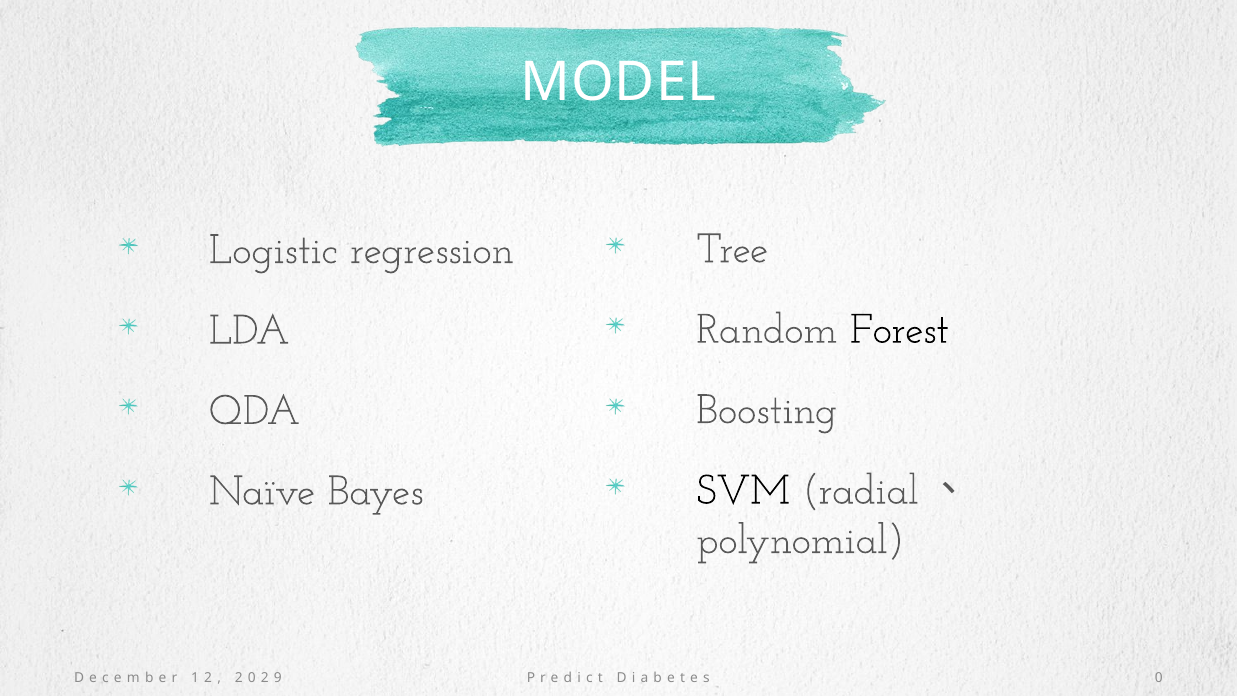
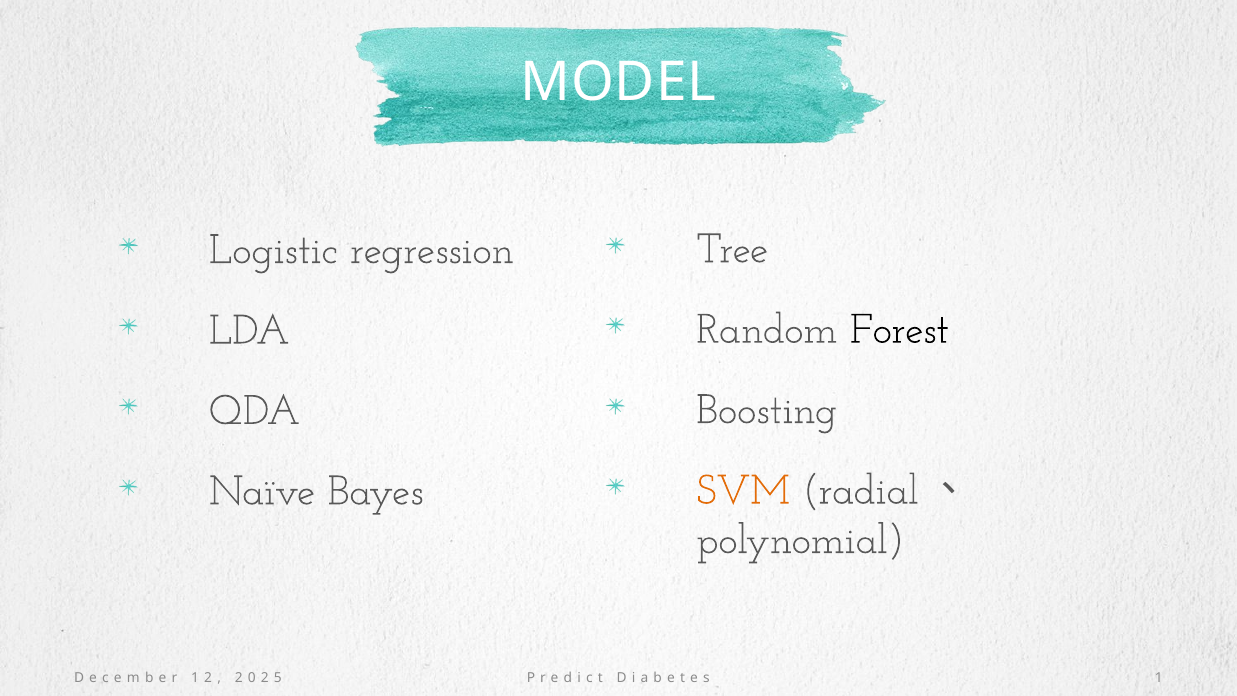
SVM colour: black -> orange (743, 490)
9: 9 -> 5 (278, 678)
0: 0 -> 1 (1159, 678)
